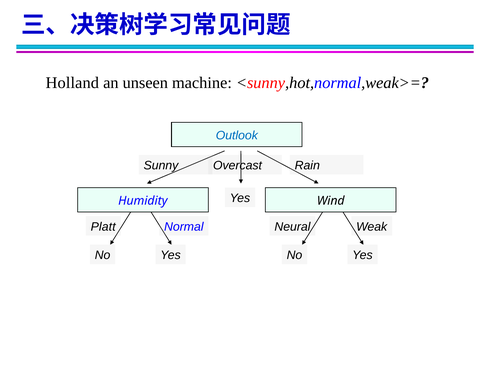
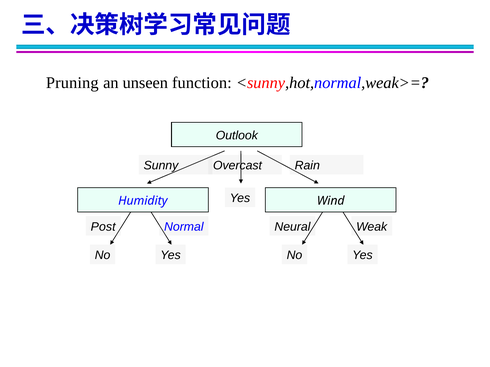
Holland: Holland -> Pruning (72, 83)
machine: machine -> function (202, 83)
Outlook colour: blue -> black (237, 136)
Platt: Platt -> Post (103, 227)
